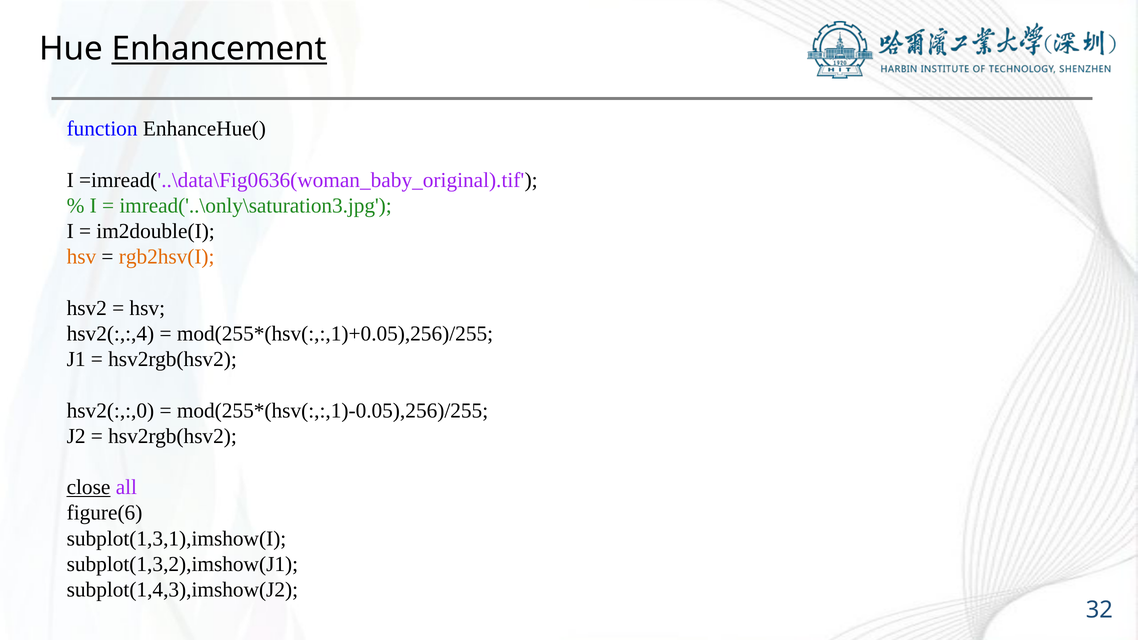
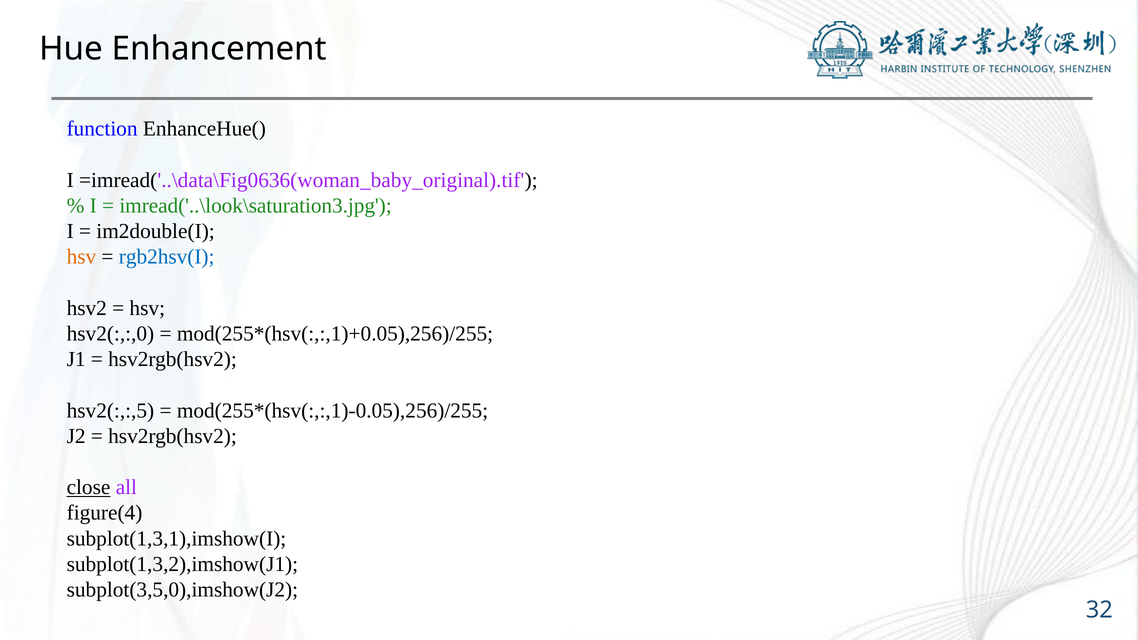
Enhancement underline: present -> none (219, 49)
imread('..\only\saturation3.jpg: imread('..\only\saturation3.jpg -> imread('..\look\saturation3.jpg (256, 206)
rgb2hsv(I colour: orange -> blue (167, 257)
hsv2(:,:,4: hsv2(:,:,4 -> hsv2(:,:,0 (110, 334)
hsv2(:,:,0: hsv2(:,:,0 -> hsv2(:,:,5 (110, 411)
figure(6: figure(6 -> figure(4 (105, 513)
subplot(1,4,3),imshow(J2: subplot(1,4,3),imshow(J2 -> subplot(3,5,0),imshow(J2 (182, 590)
